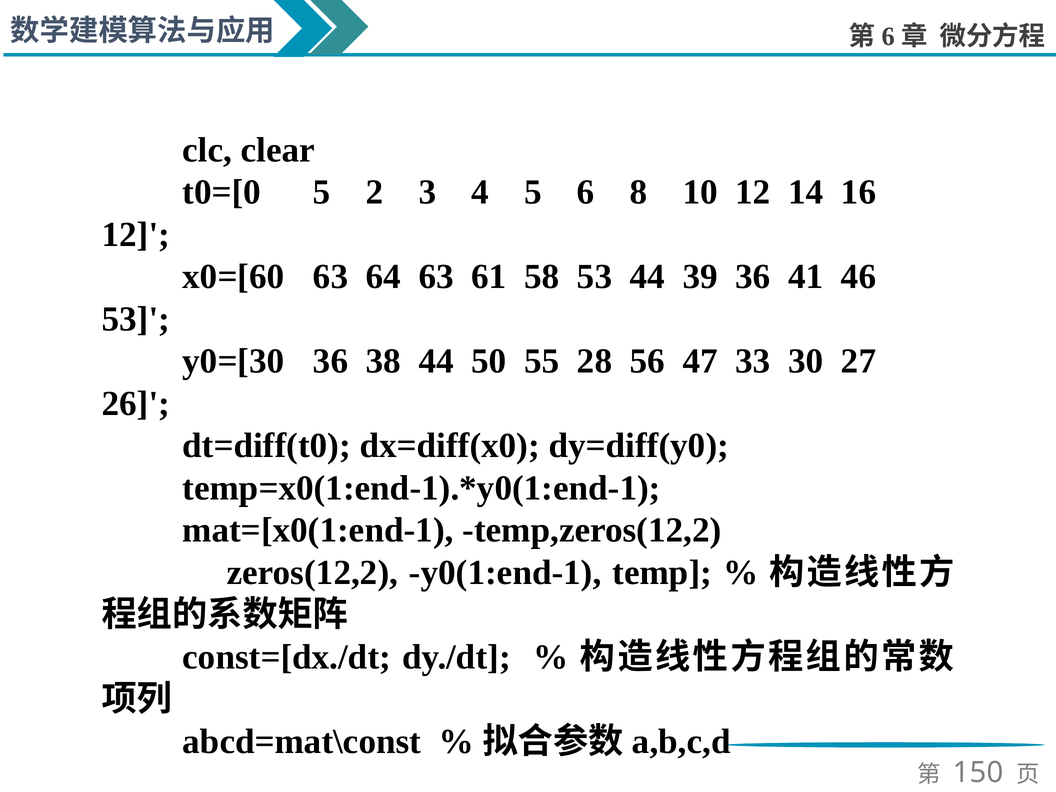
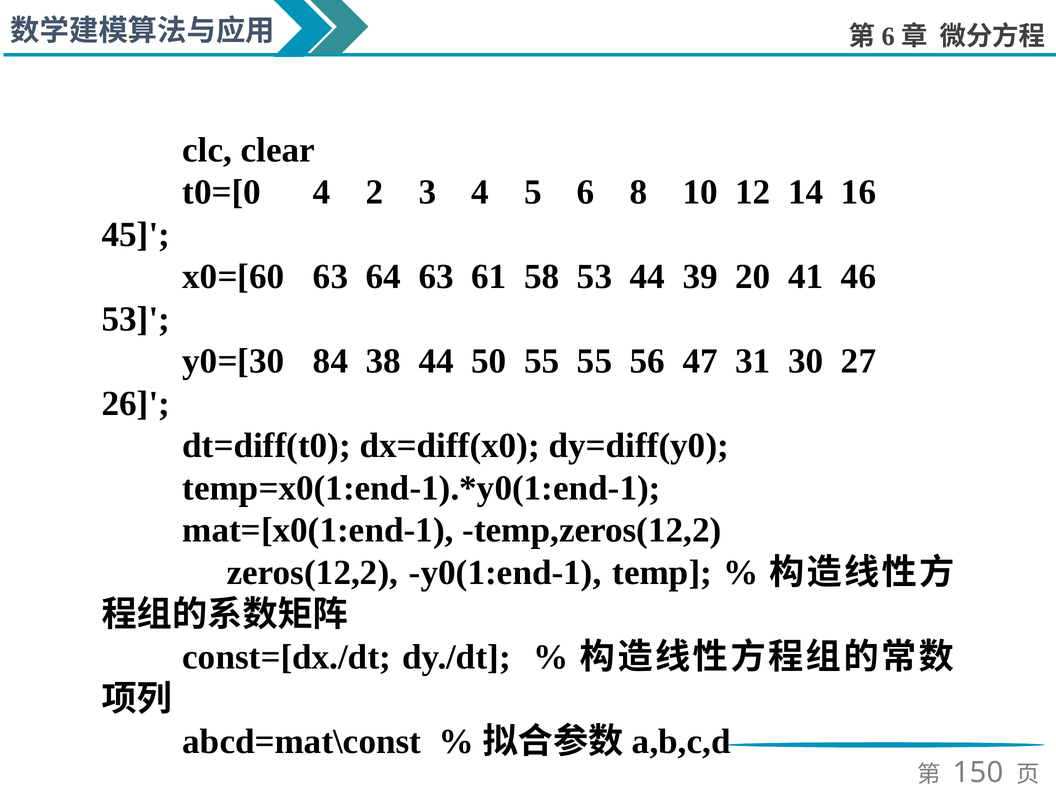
t0=[0 5: 5 -> 4 (322, 192)
12: 12 -> 45 (136, 235)
39 36: 36 -> 20 (753, 277)
y0=[30 36: 36 -> 84 (331, 361)
55 28: 28 -> 55 (595, 361)
33: 33 -> 31 (753, 361)
